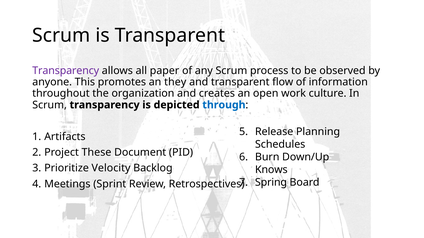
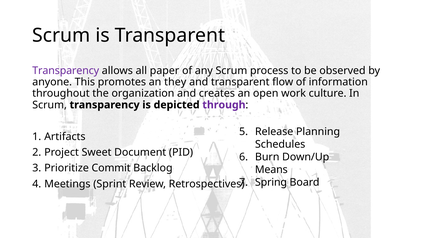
through colour: blue -> purple (224, 105)
These: These -> Sweet (97, 153)
Velocity: Velocity -> Commit (111, 169)
Knows: Knows -> Means (271, 170)
